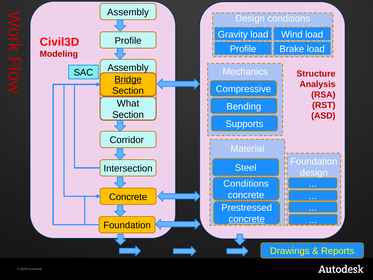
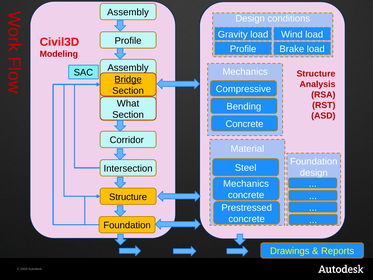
Supports: Supports -> Concrete (244, 124)
Conditions: Conditions -> Mechanics (246, 183)
Concrete: Concrete -> Structure (128, 197)
concrete underline: present -> none (247, 219)
